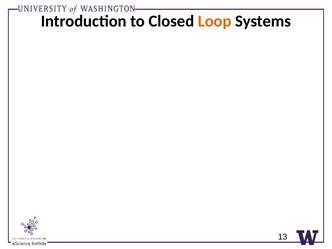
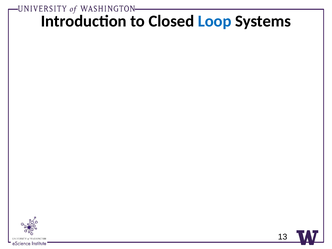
Loop colour: orange -> blue (215, 21)
